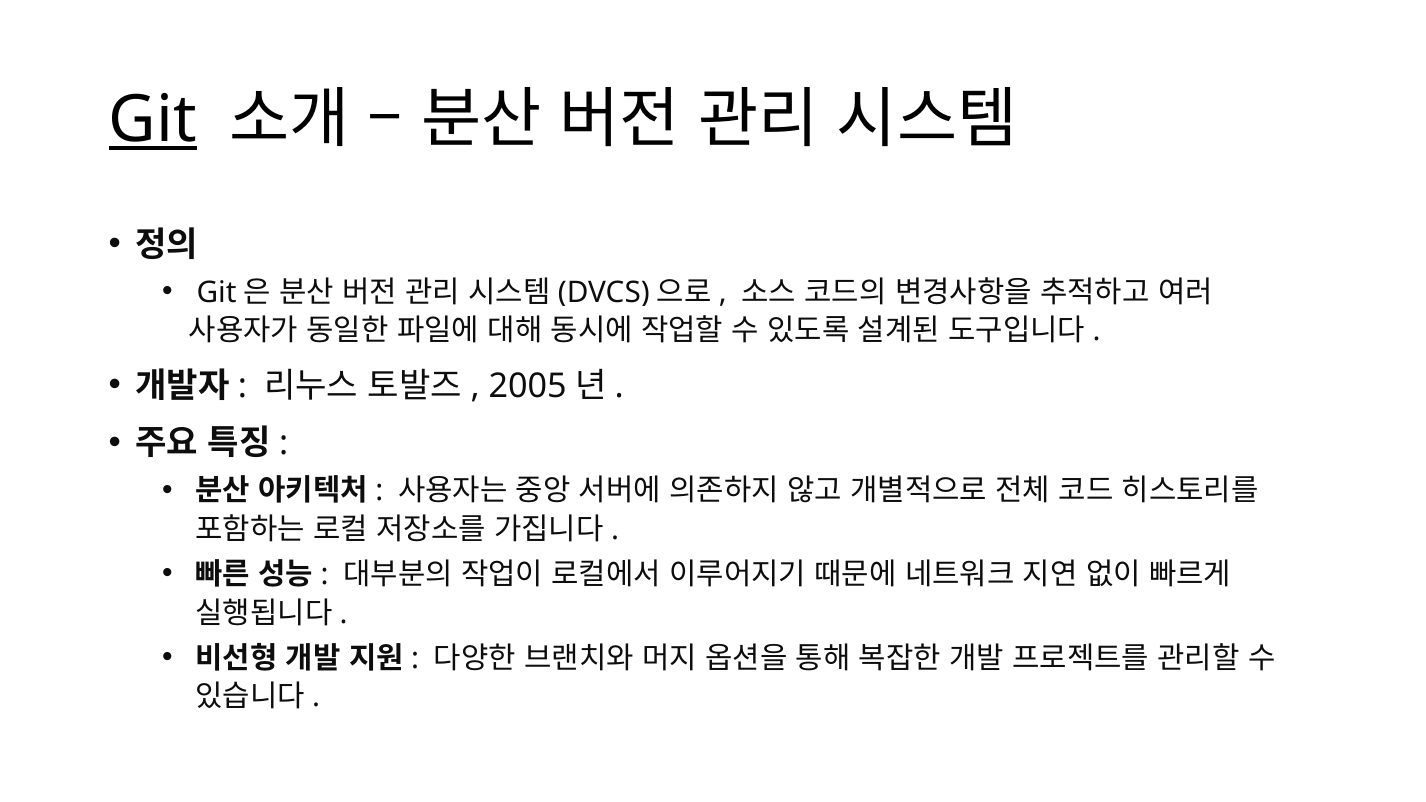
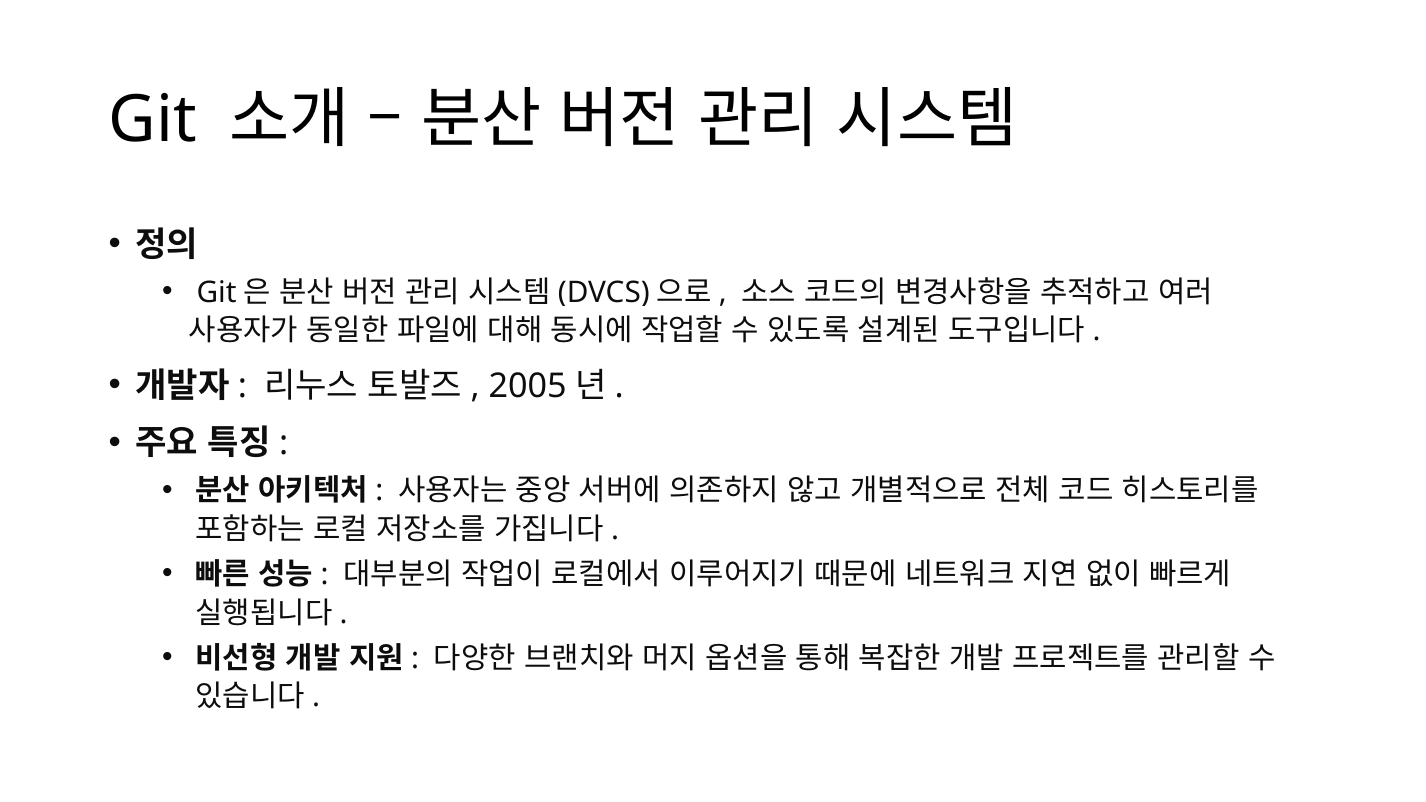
Git underline: present -> none (153, 120)
